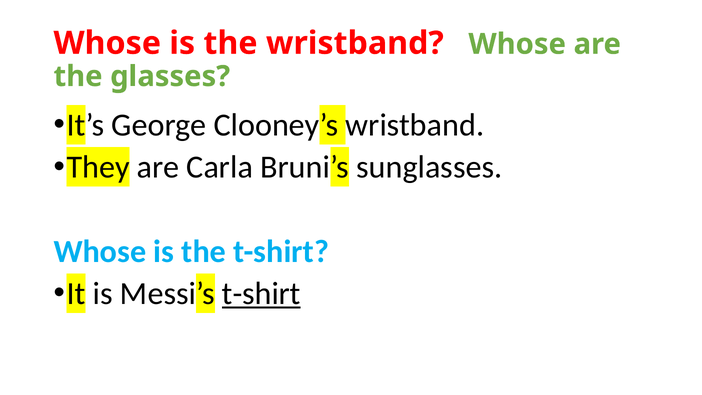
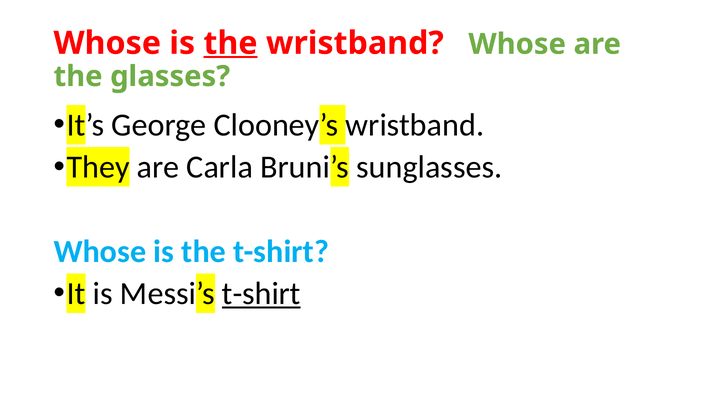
the underline: none -> present (230, 43)
